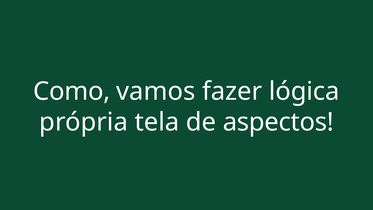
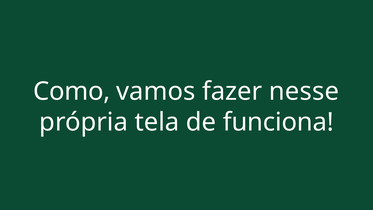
lógica: lógica -> nesse (304, 91)
aspectos: aspectos -> funciona (278, 122)
